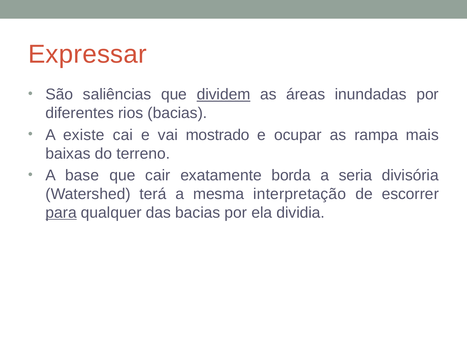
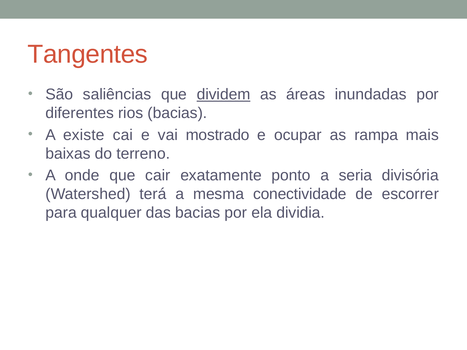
Expressar: Expressar -> Tangentes (88, 54)
base: base -> onde (82, 175)
borda: borda -> ponto (291, 175)
interpretação: interpretação -> conectividade (300, 194)
para underline: present -> none (61, 213)
